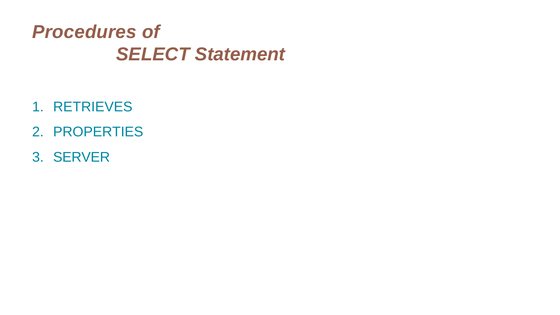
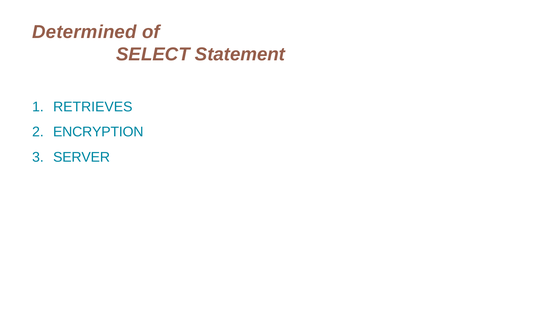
Procedures: Procedures -> Determined (84, 32)
PROPERTIES: PROPERTIES -> ENCRYPTION (98, 132)
